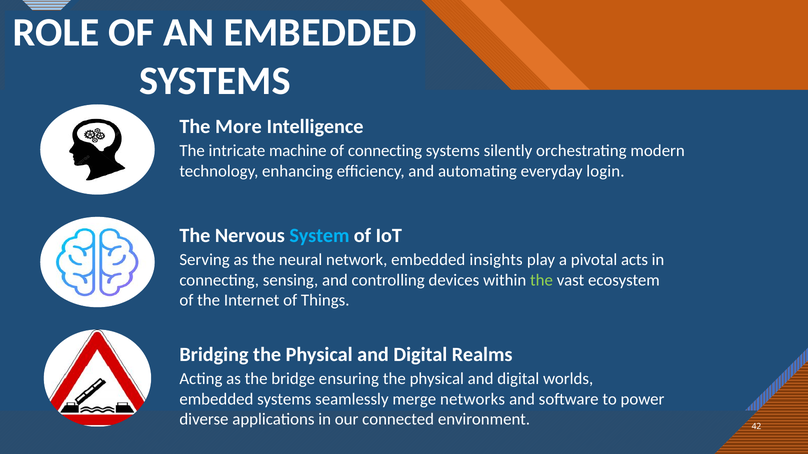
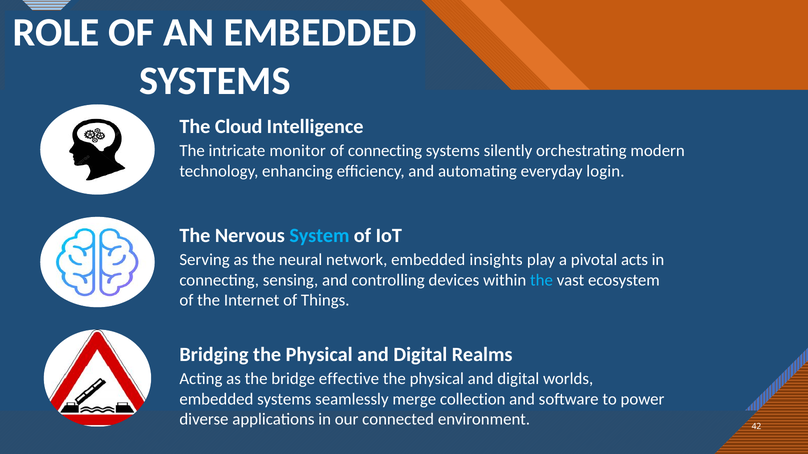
More: More -> Cloud (239, 127)
machine: machine -> monitor (298, 151)
the colour: light green -> light blue (542, 280)
ensuring: ensuring -> effective (349, 379)
networks: networks -> collection (473, 400)
